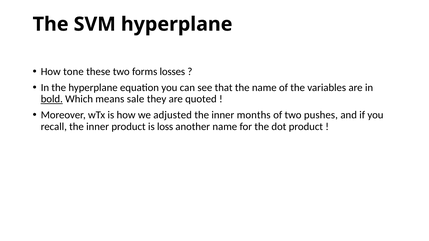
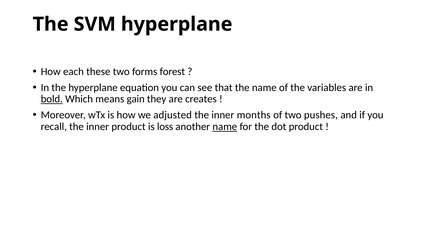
tone: tone -> each (73, 72)
losses: losses -> forest (172, 72)
sale: sale -> gain (136, 99)
quoted: quoted -> creates (201, 99)
name underline: none -> present (225, 127)
